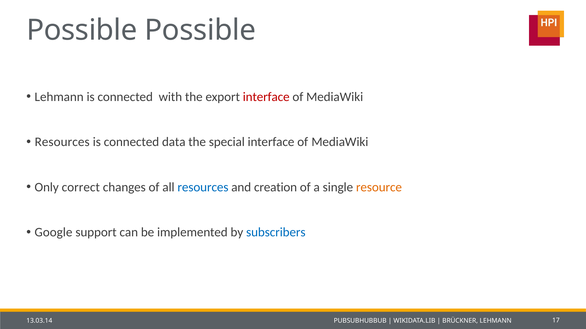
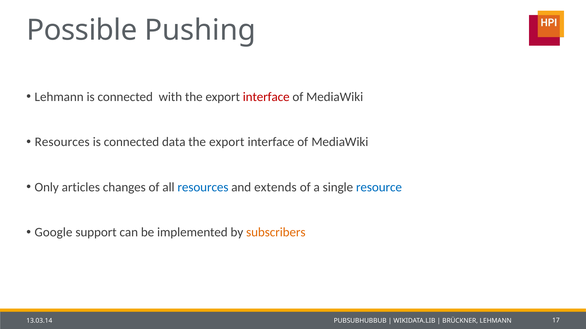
Possible Possible: Possible -> Pushing (200, 30)
special: special -> export (227, 142)
correct: correct -> articles (81, 188)
creation: creation -> extends (275, 188)
resource colour: orange -> blue (379, 188)
subscribers colour: blue -> orange (276, 233)
